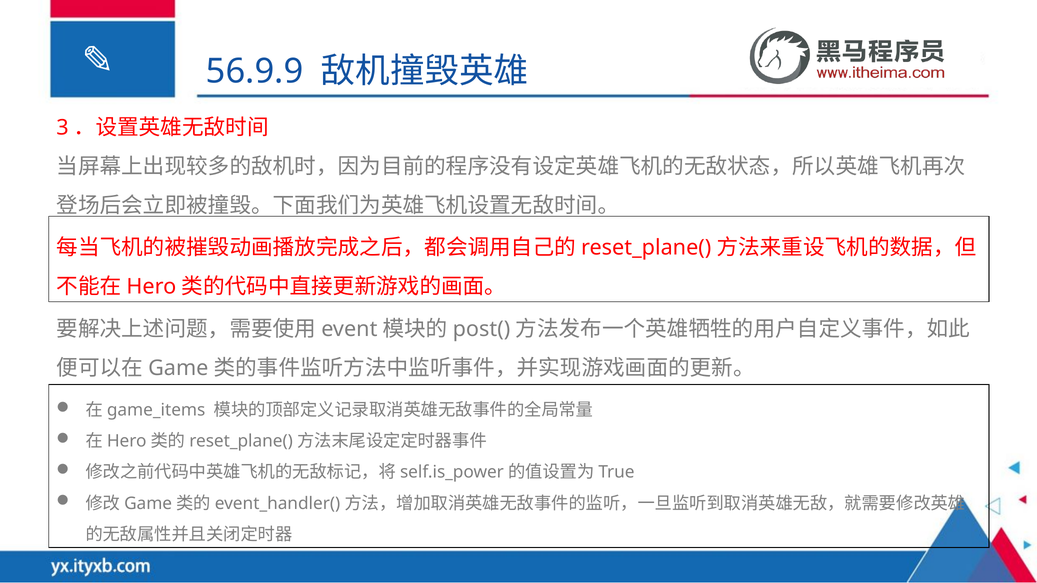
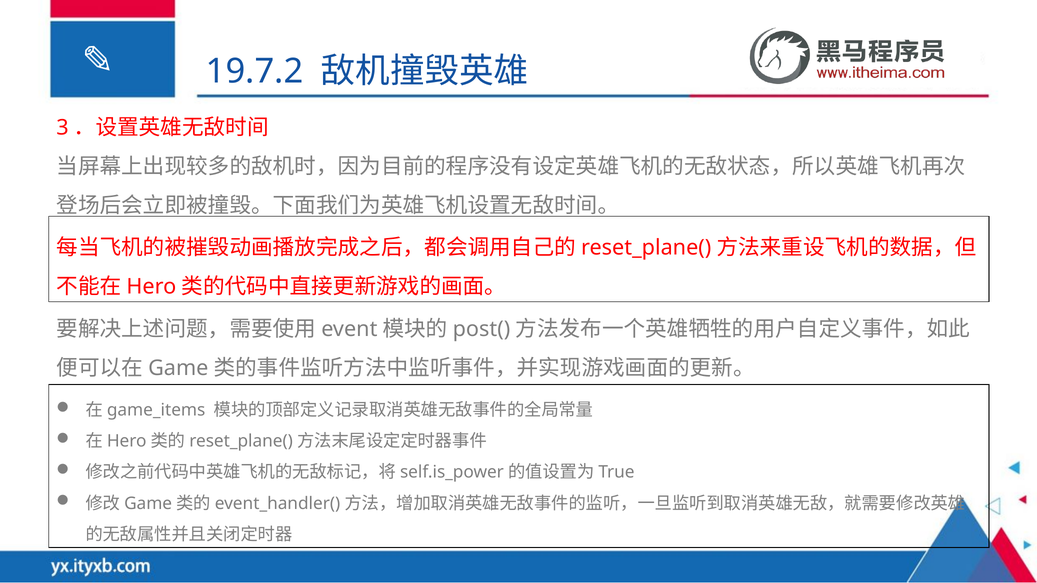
56.9.9: 56.9.9 -> 19.7.2 (255, 71)
